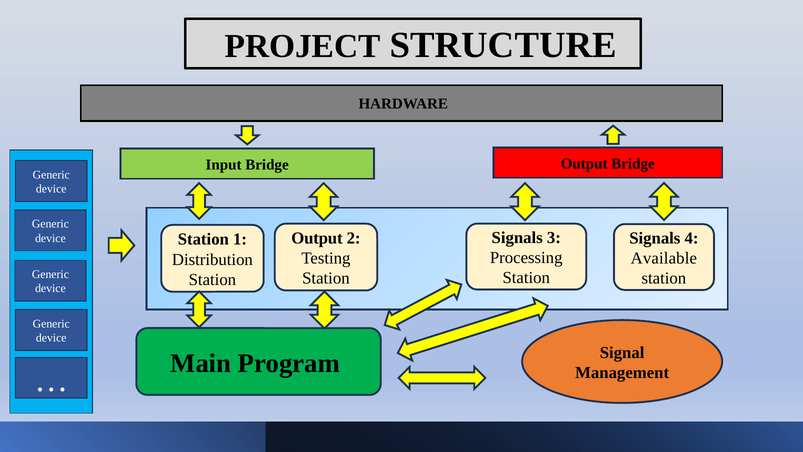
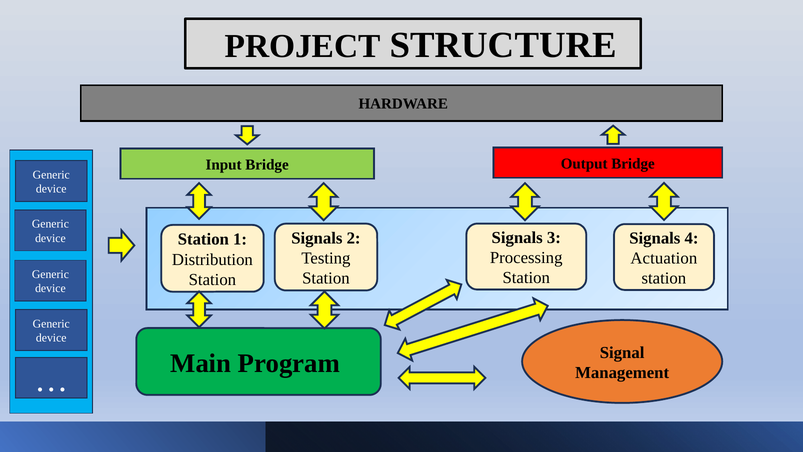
Output: Output -> Signals (317, 238)
Available: Available -> Actuation (664, 258)
